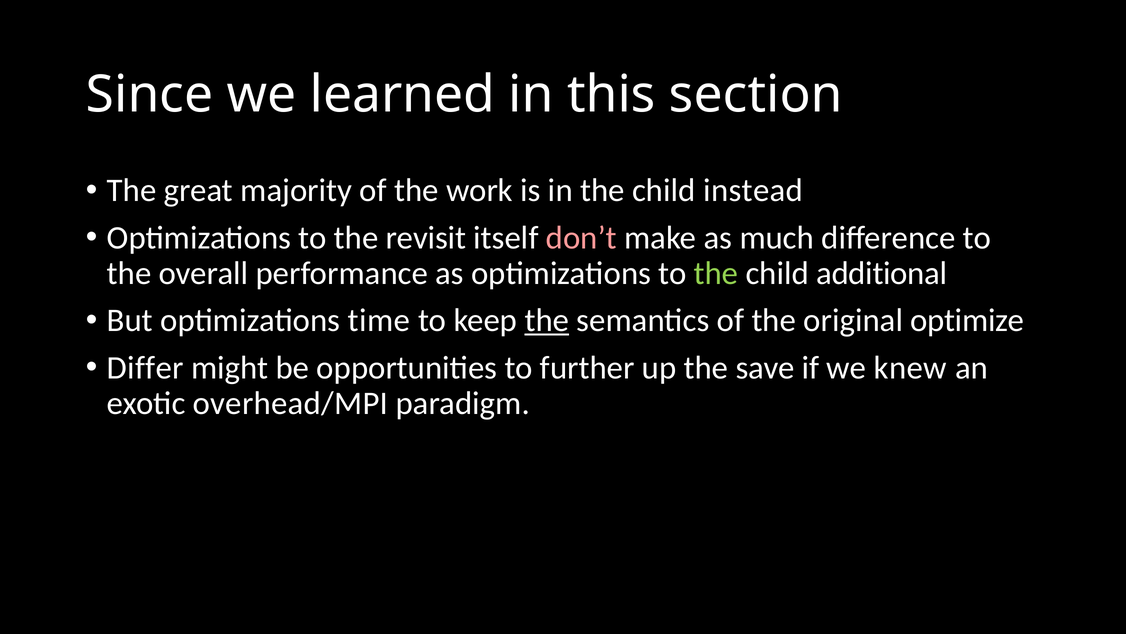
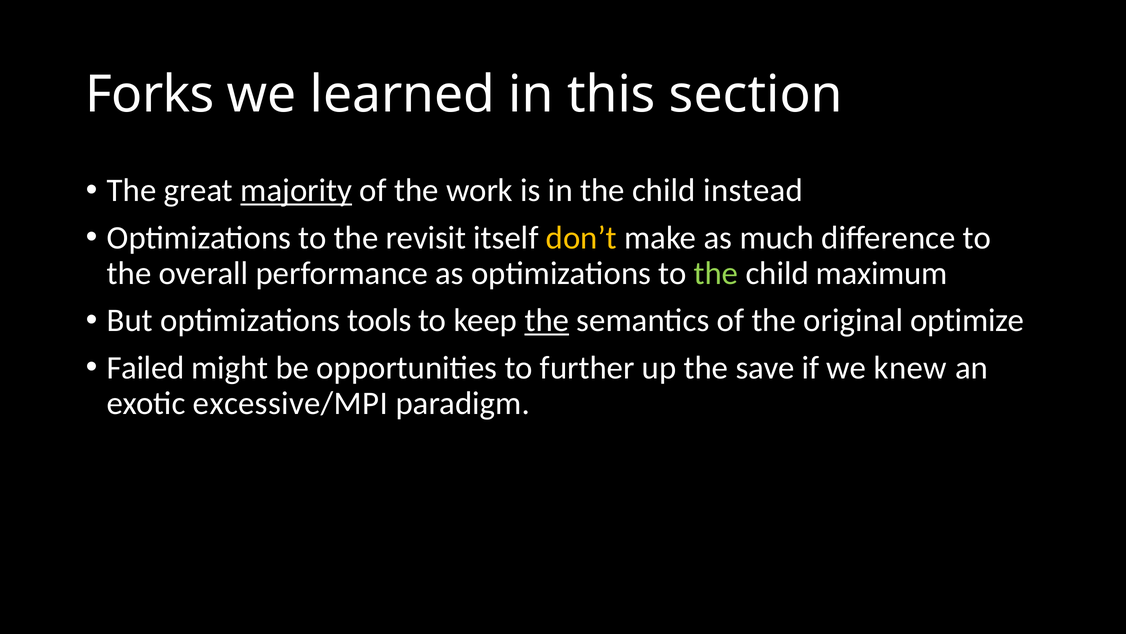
Since: Since -> Forks (150, 95)
majority underline: none -> present (296, 190)
don’t colour: pink -> yellow (581, 238)
additional: additional -> maximum (882, 273)
time: time -> tools (379, 320)
Differ: Differ -> Failed (146, 367)
overhead/MPI: overhead/MPI -> excessive/MPI (290, 403)
